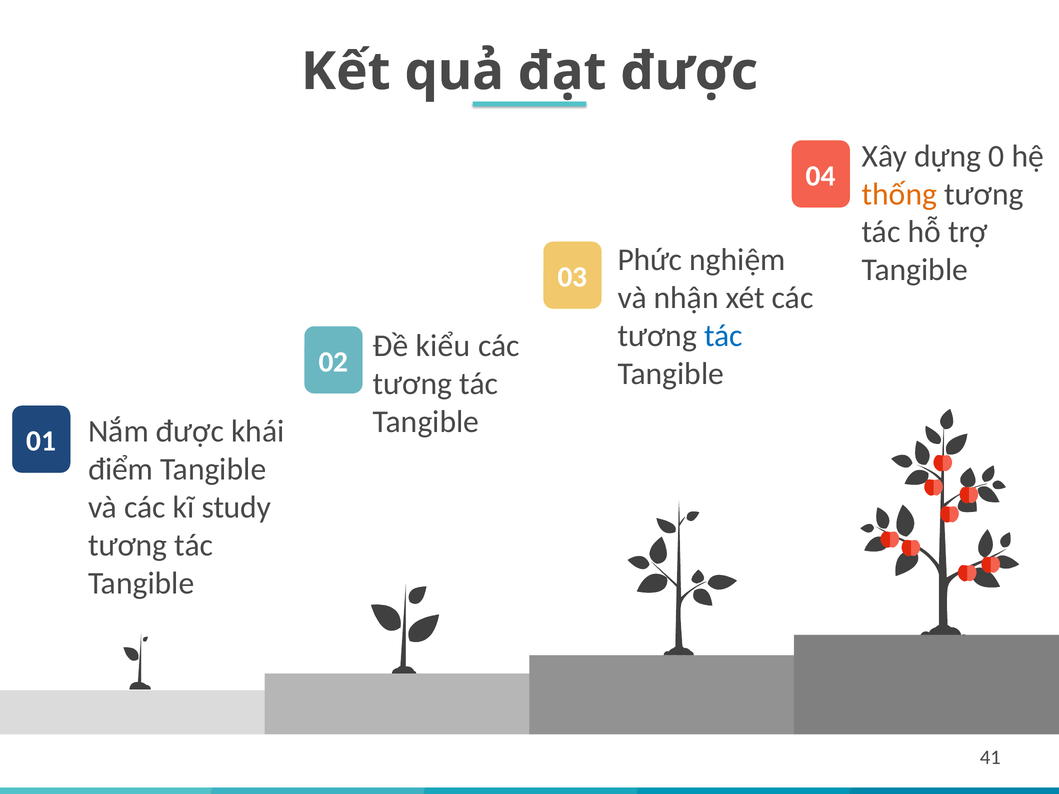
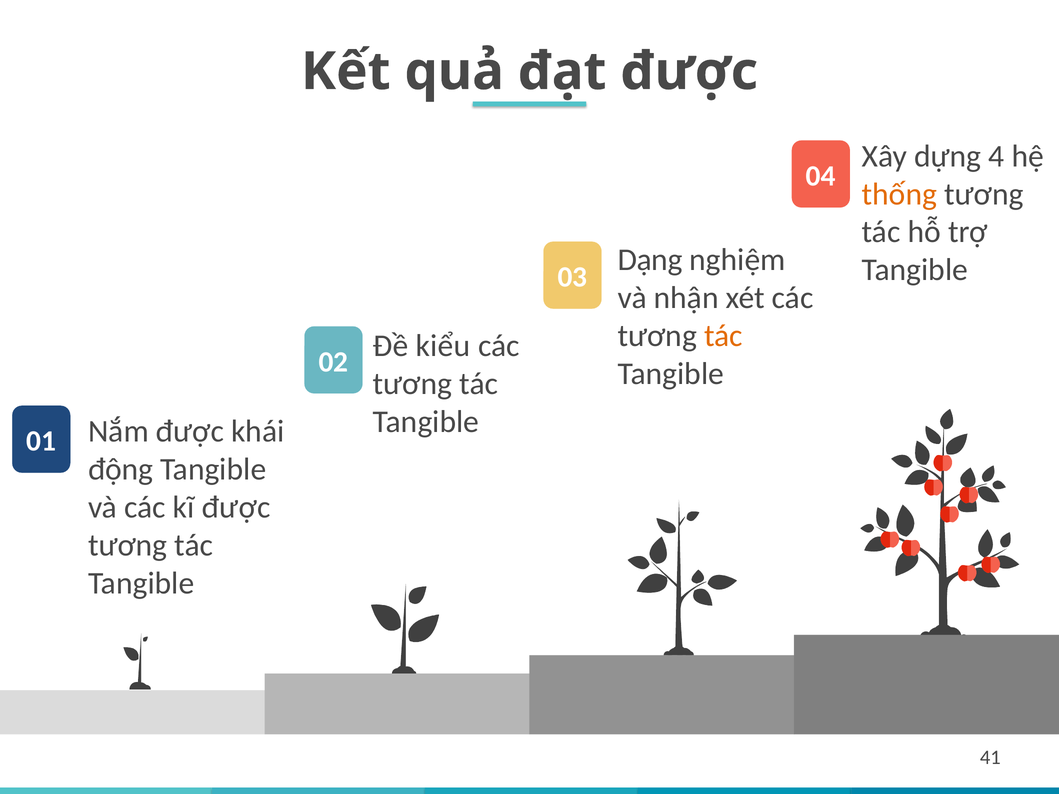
0: 0 -> 4 (996, 156)
Phức: Phức -> Dạng (650, 260)
tác colour: blue -> orange (723, 336)
điểm: điểm -> động (121, 470)
kĩ study: study -> được (236, 508)
